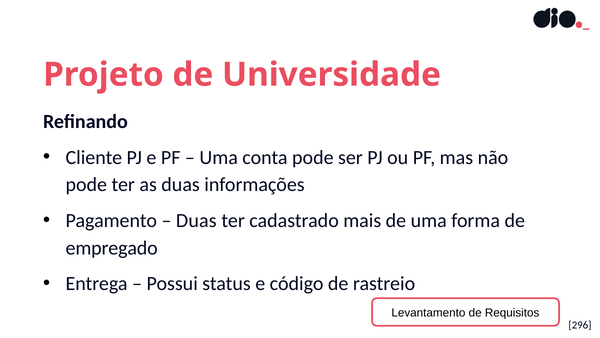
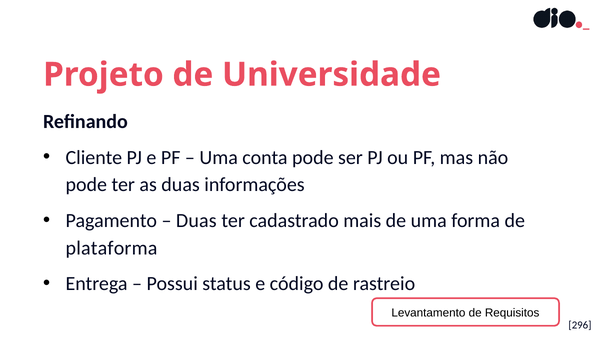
empregado: empregado -> plataforma (111, 248)
